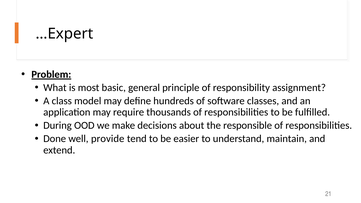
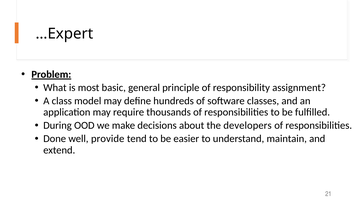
responsible: responsible -> developers (248, 126)
